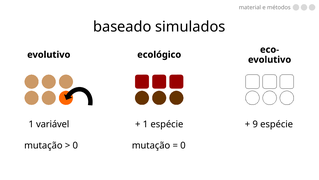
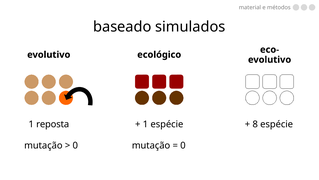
variável: variável -> reposta (53, 124)
9: 9 -> 8 (255, 124)
